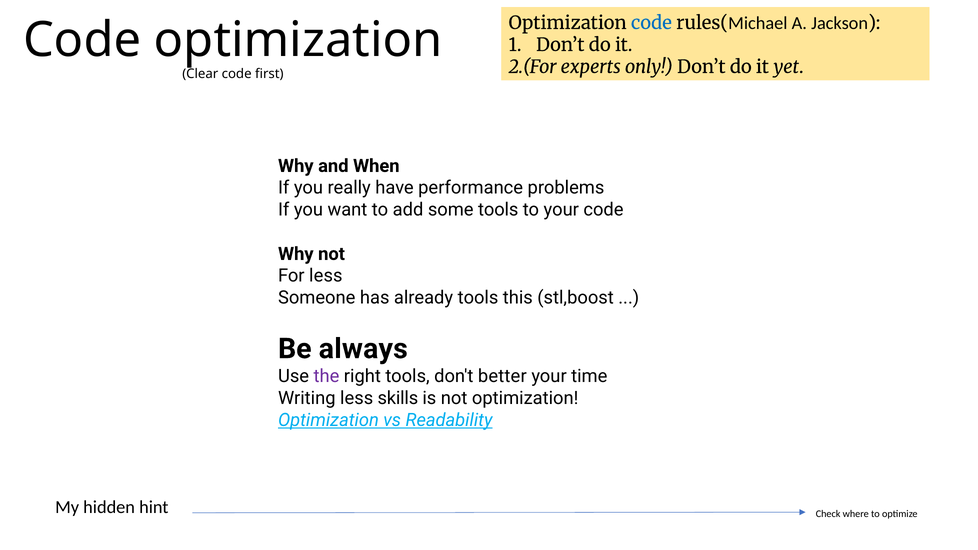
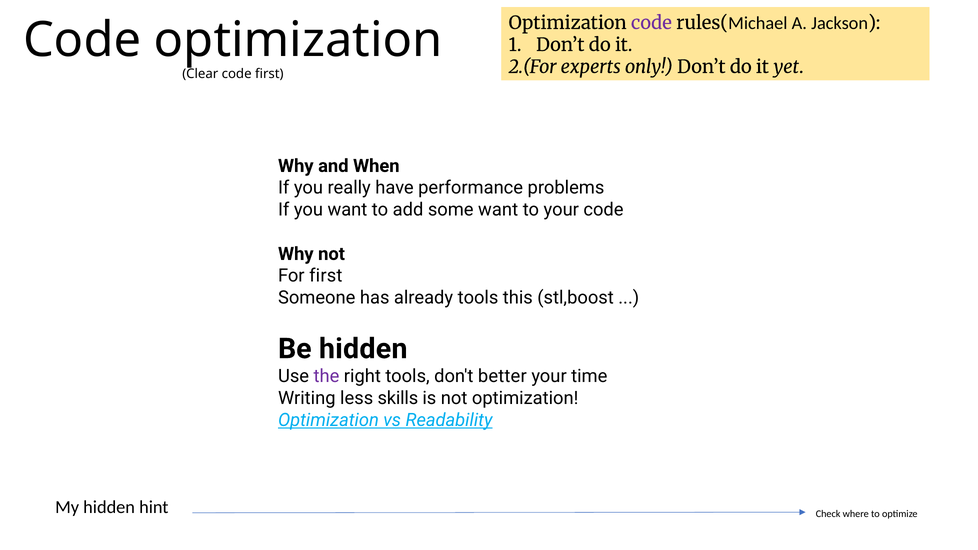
code colour: blue -> purple (651, 23)
some tools: tools -> want (498, 210)
For less: less -> first (326, 276)
Be always: always -> hidden (363, 349)
